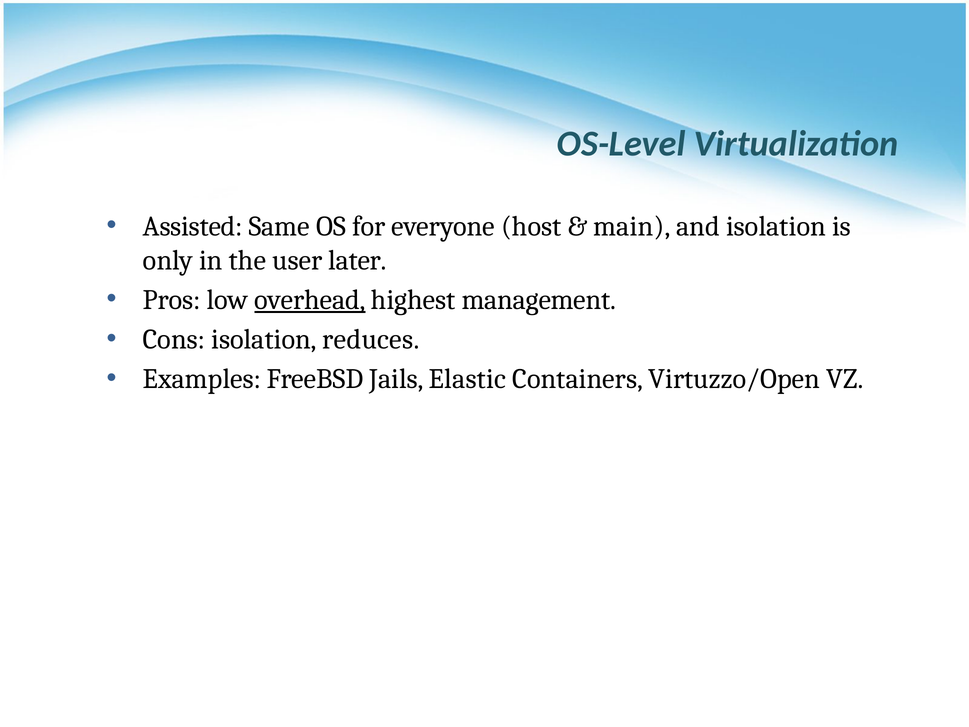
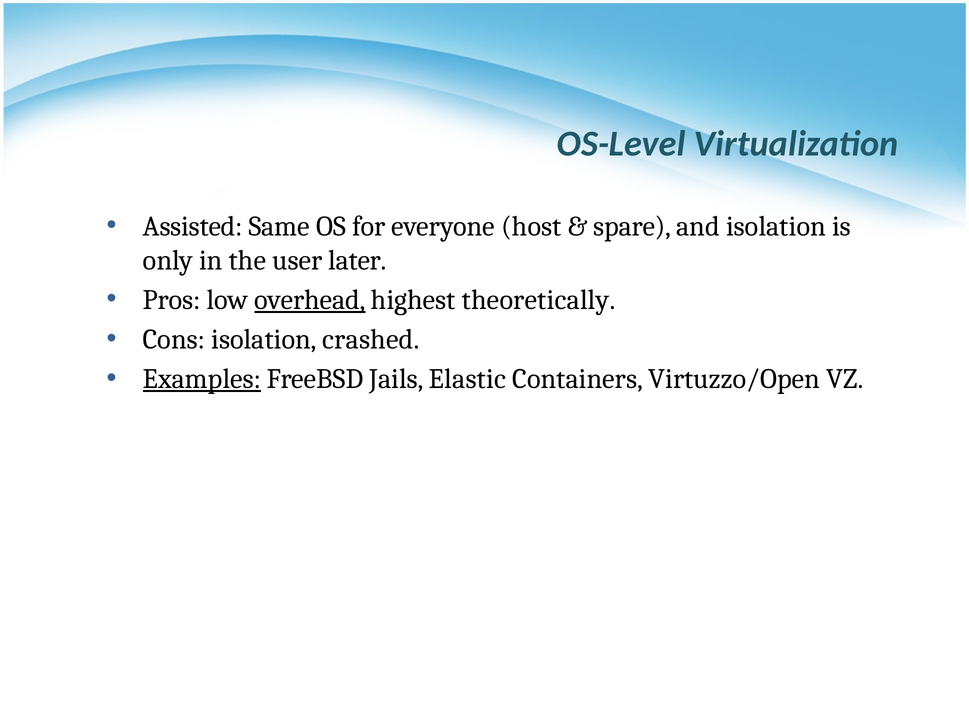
main: main -> spare (632, 226)
management: management -> theoretically (539, 300)
reduces: reduces -> crashed (371, 339)
Examples underline: none -> present (202, 379)
